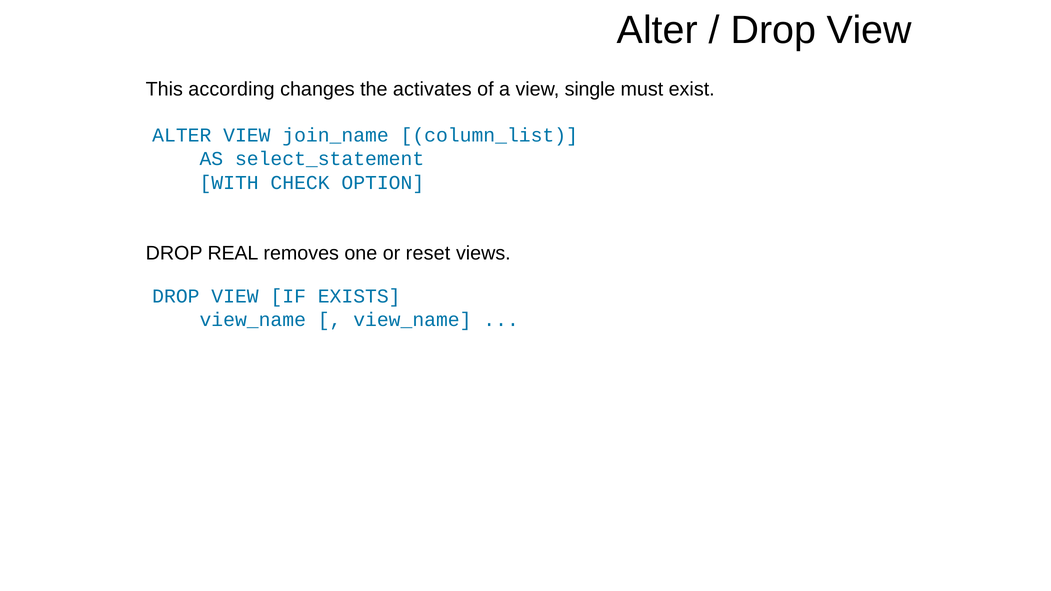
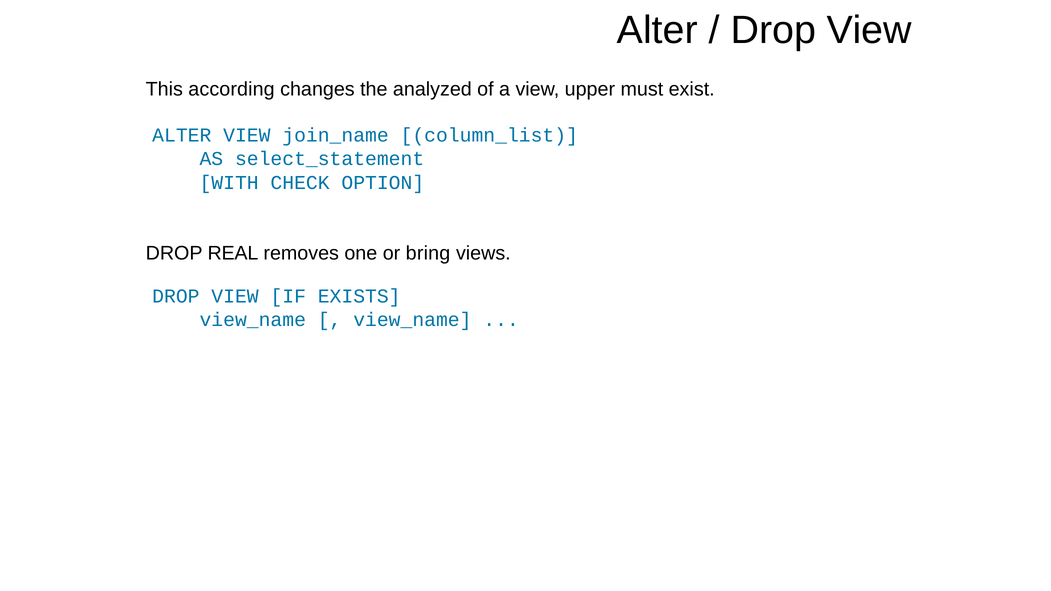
activates: activates -> analyzed (432, 89)
single: single -> upper (590, 89)
reset: reset -> bring (428, 254)
